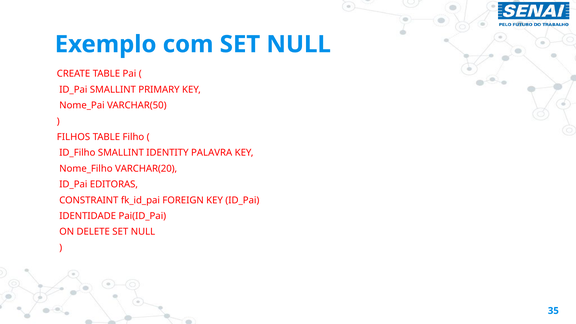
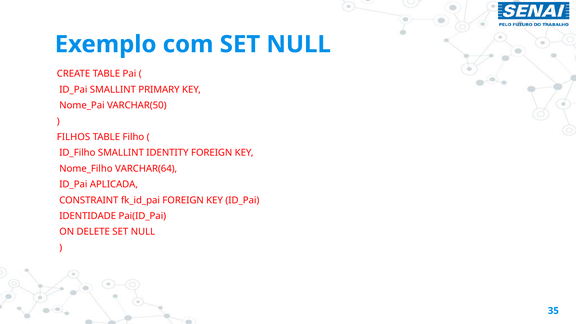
IDENTITY PALAVRA: PALAVRA -> FOREIGN (212, 153)
VARCHAR(20: VARCHAR(20 -> VARCHAR(64 (146, 169)
EDITORAS: EDITORAS -> APLICADA (114, 184)
